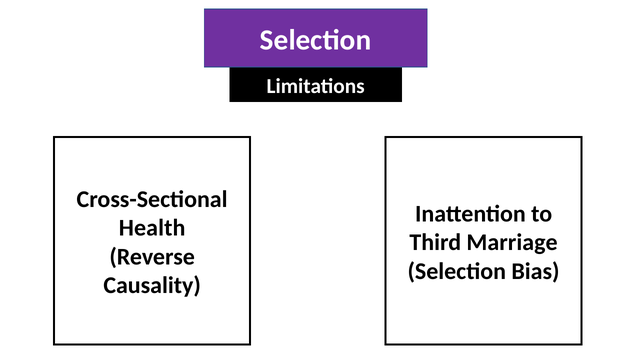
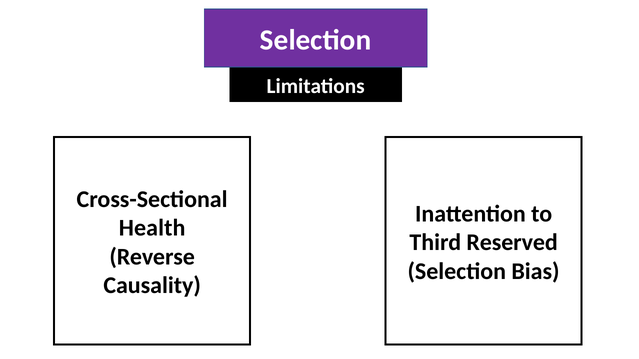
Marriage: Marriage -> Reserved (512, 243)
